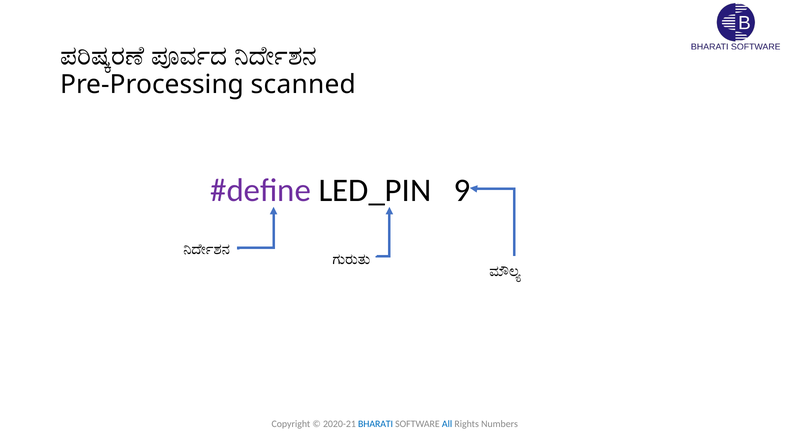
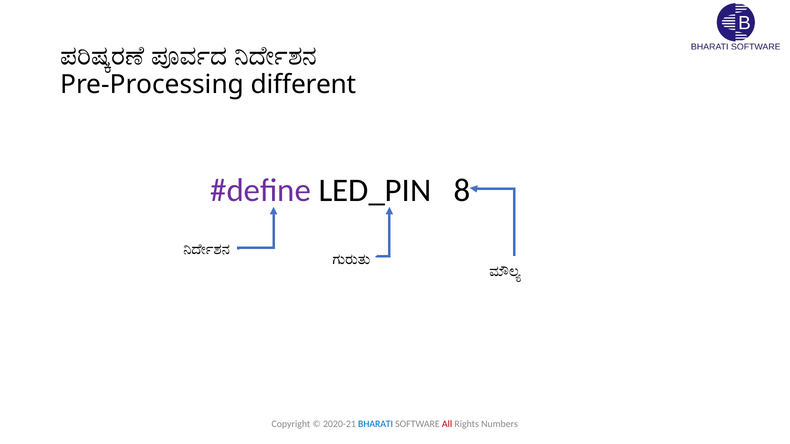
scanned: scanned -> different (304, 85)
9: 9 -> 8 (462, 191)
All colour: blue -> red (447, 424)
